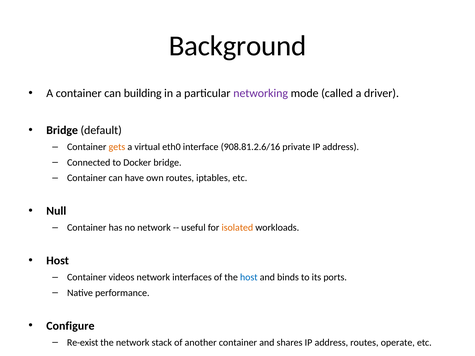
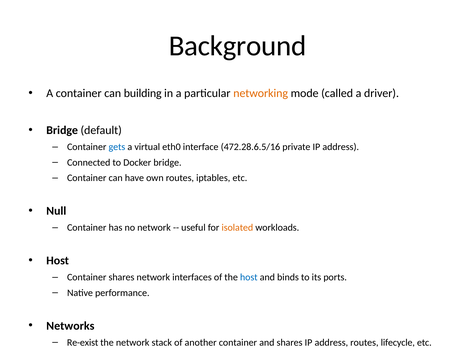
networking colour: purple -> orange (261, 93)
gets colour: orange -> blue (117, 147)
908.81.2.6/16: 908.81.2.6/16 -> 472.28.6.5/16 (250, 147)
Container videos: videos -> shares (122, 277)
Configure: Configure -> Networks (70, 326)
operate: operate -> lifecycle (398, 343)
